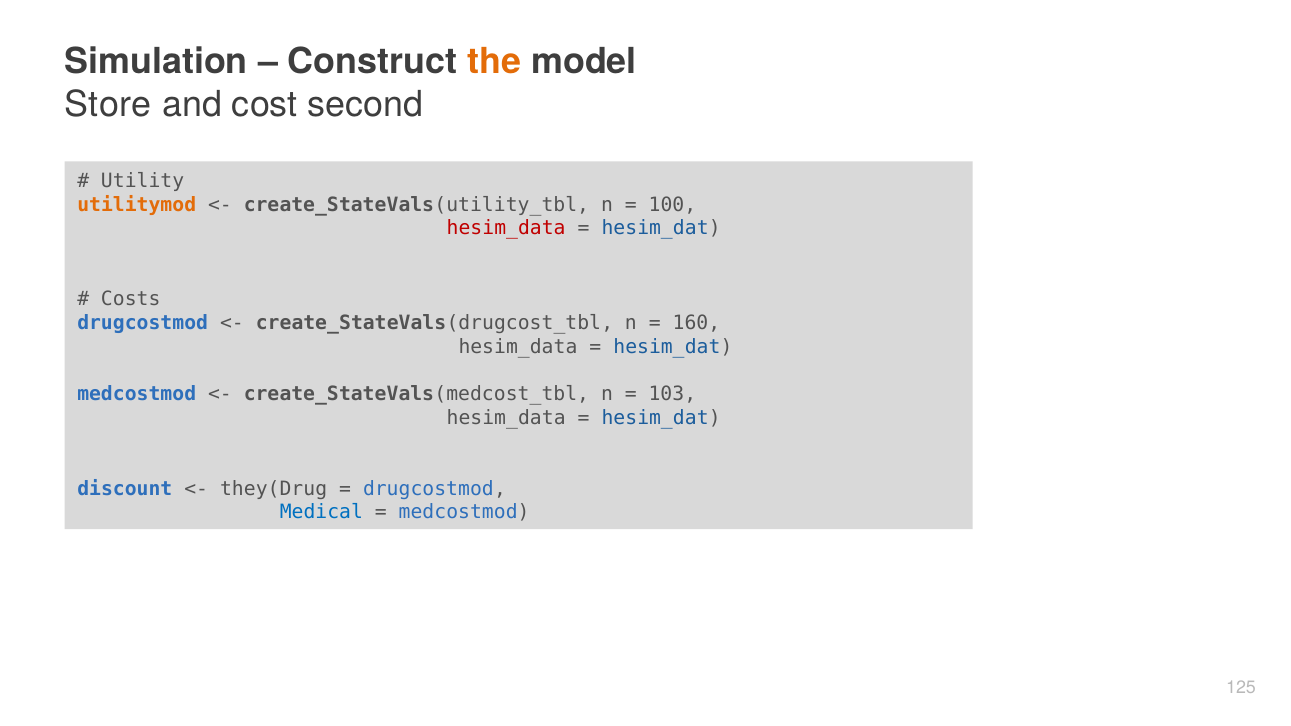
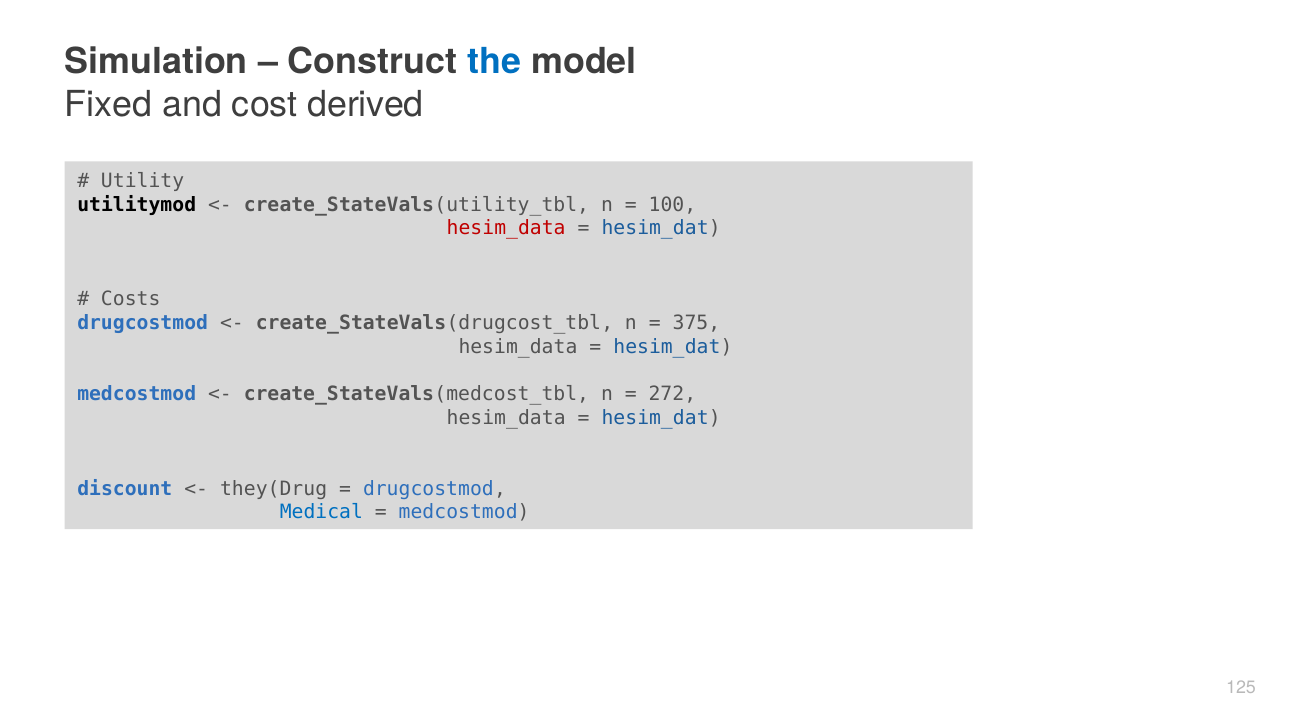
the colour: orange -> blue (494, 62)
Store: Store -> Fixed (108, 105)
second: second -> derived (366, 105)
utilitymod colour: orange -> black (137, 205)
160: 160 -> 375 (696, 323)
103: 103 -> 272 (672, 394)
